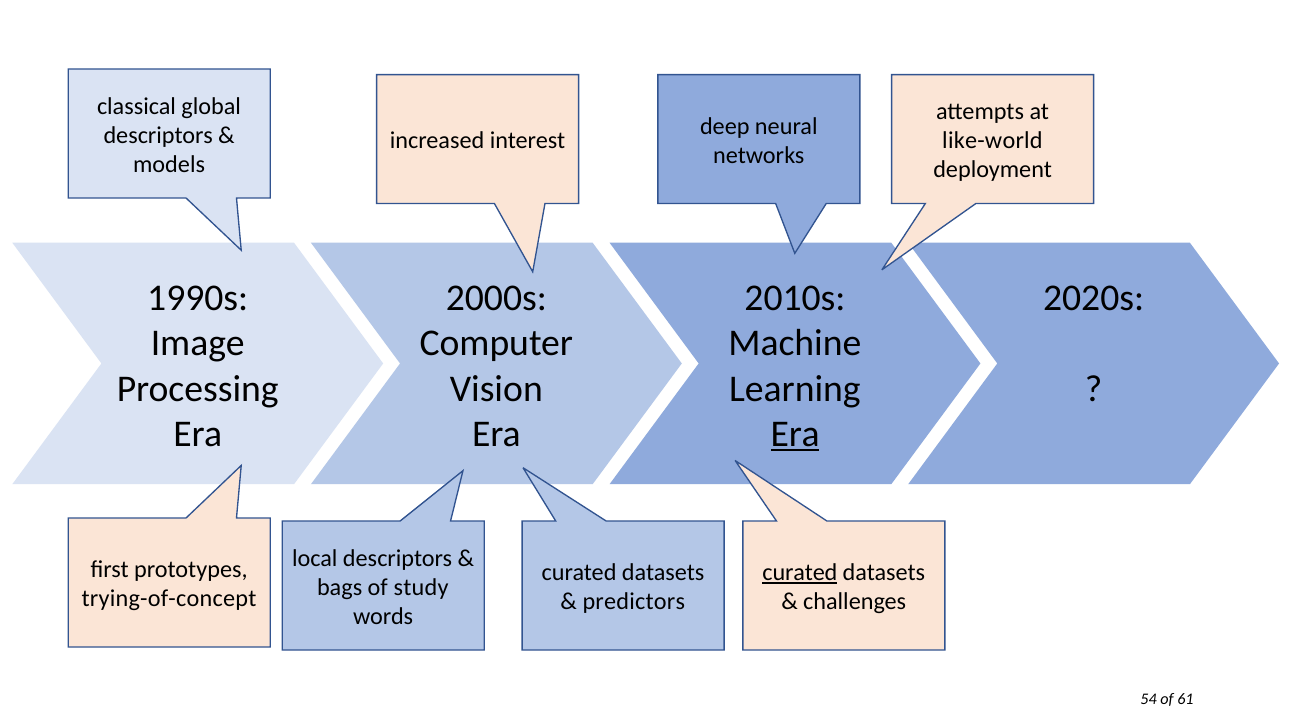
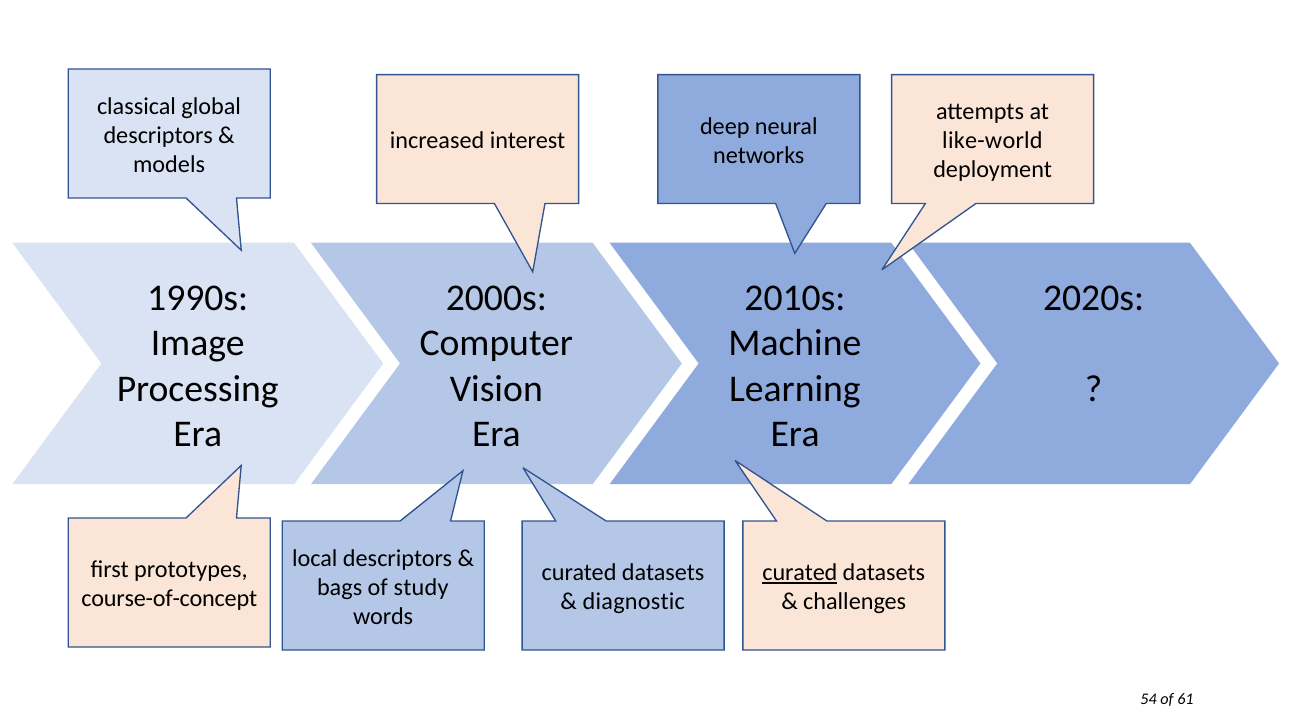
Era underline: present -> none (795, 434)
trying-of-concept: trying-of-concept -> course-of-concept (169, 599)
predictors: predictors -> diagnostic (634, 602)
